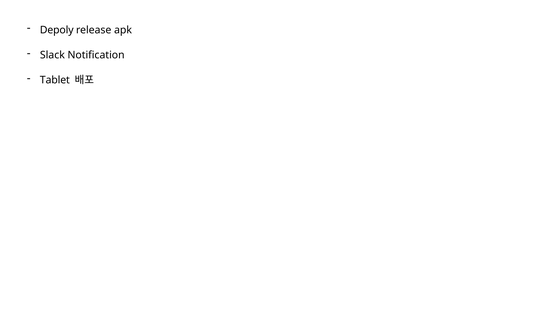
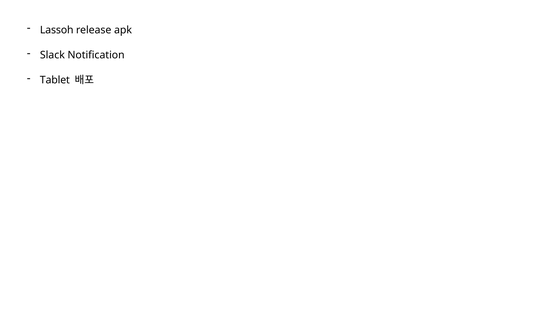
Depoly: Depoly -> Lassoh (57, 30)
